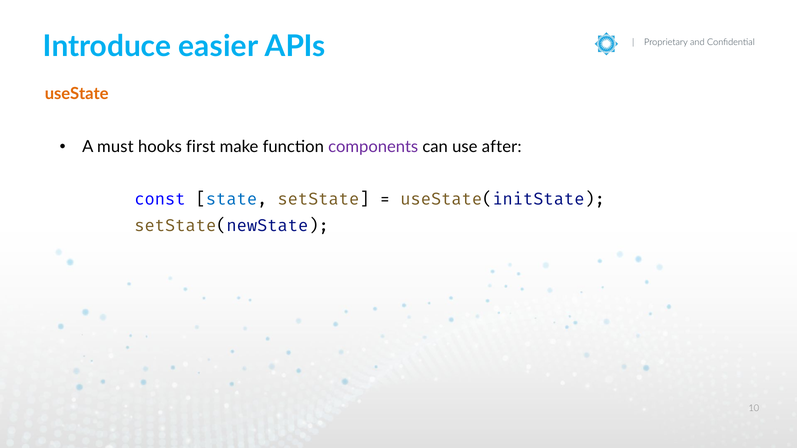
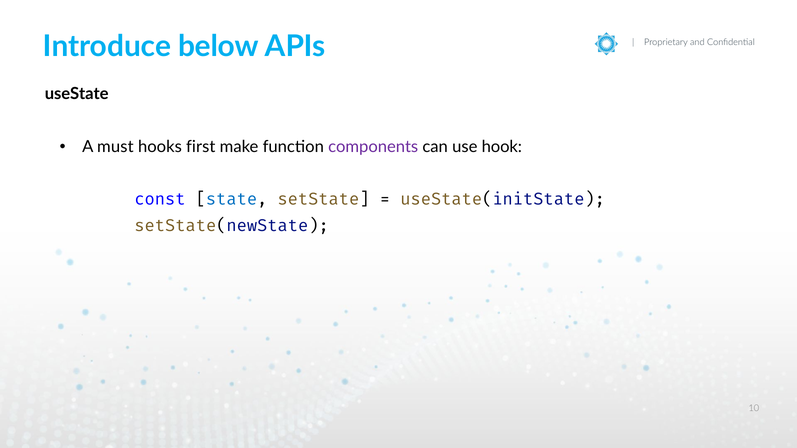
easier: easier -> below (219, 47)
useState colour: orange -> black (77, 94)
after: after -> hook (502, 147)
